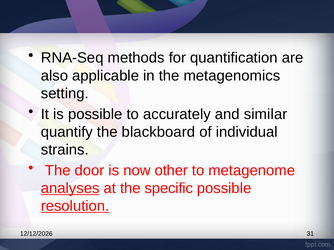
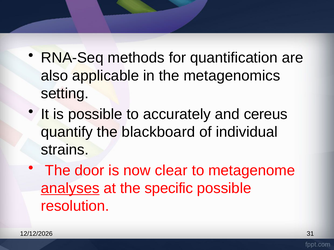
similar: similar -> cereus (266, 114)
other: other -> clear (171, 171)
resolution underline: present -> none (75, 206)
